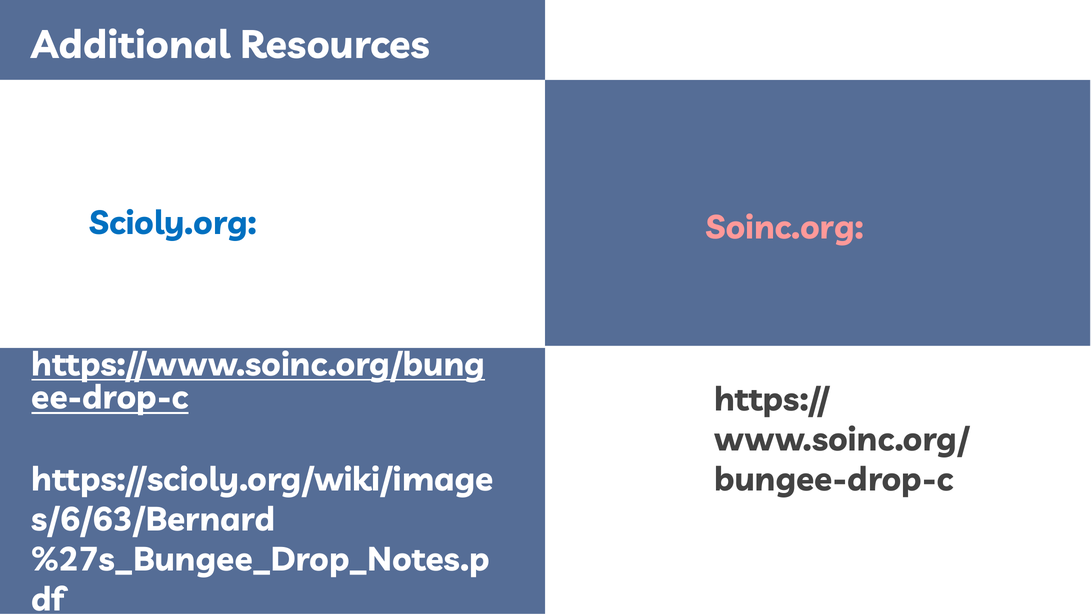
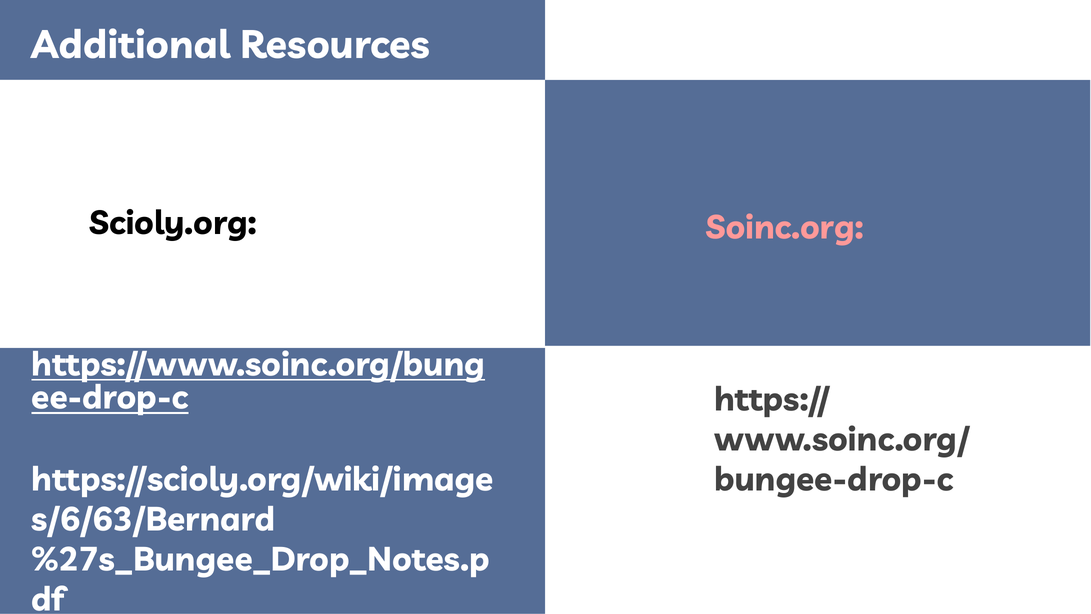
Scioly.org colour: blue -> black (173, 223)
